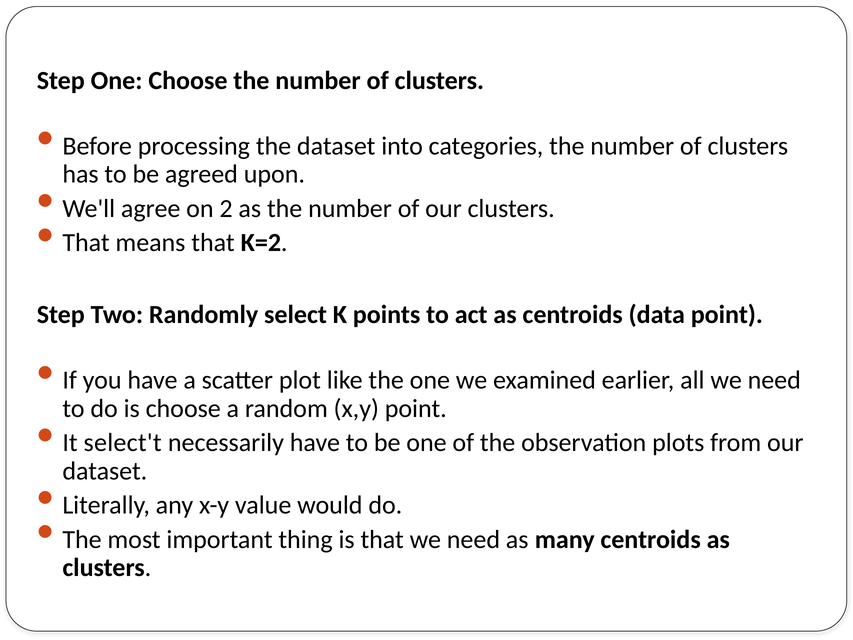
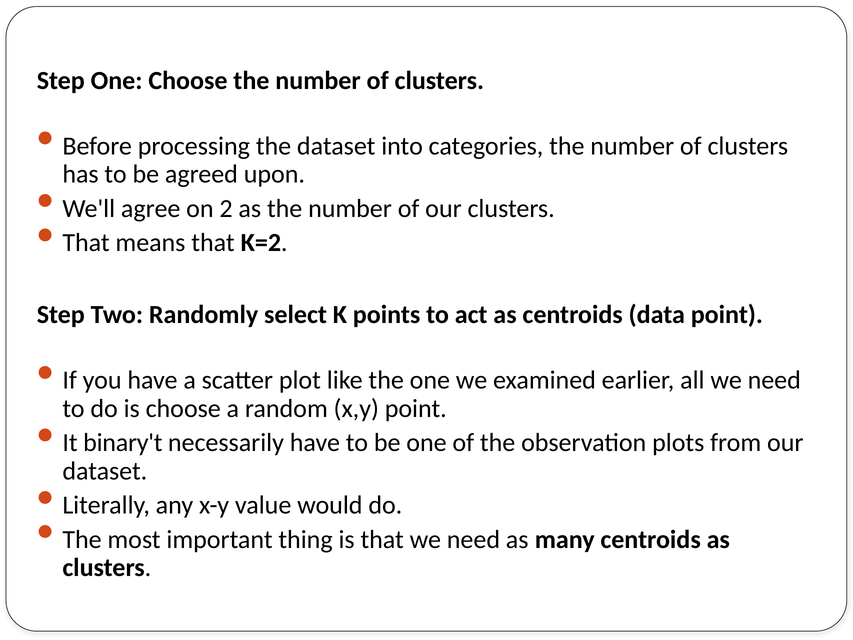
select't: select't -> binary't (123, 443)
